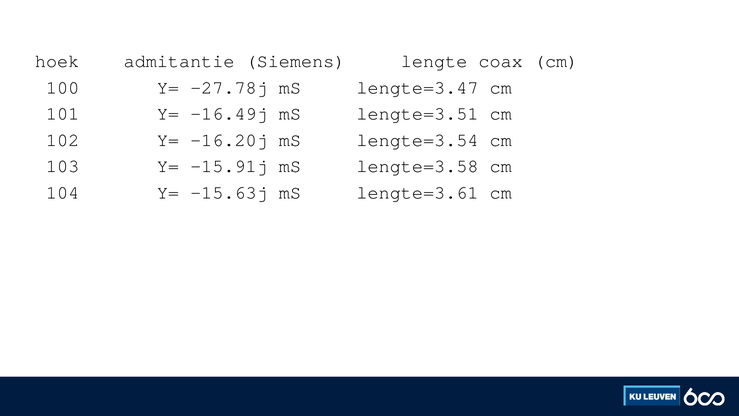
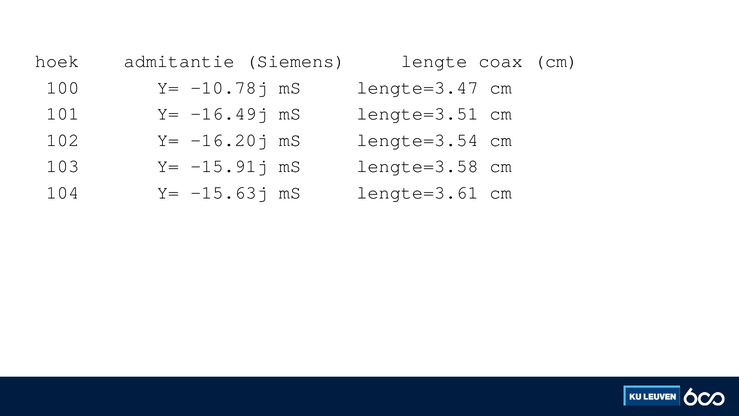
-27.78j: -27.78j -> -10.78j (229, 88)
